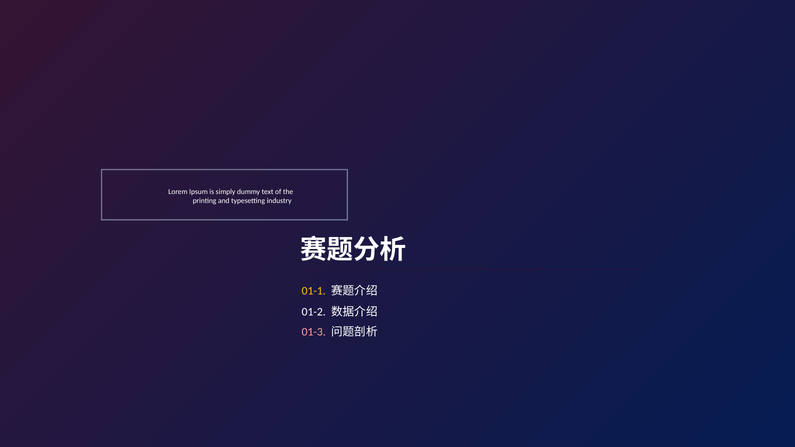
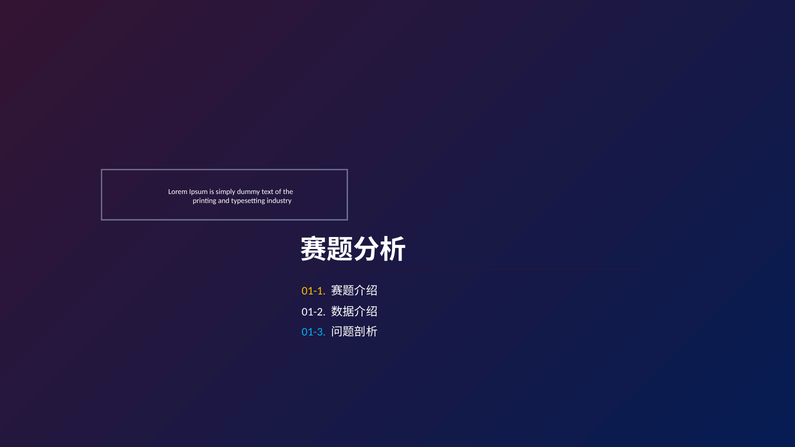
01-3 colour: pink -> light blue (314, 332)
